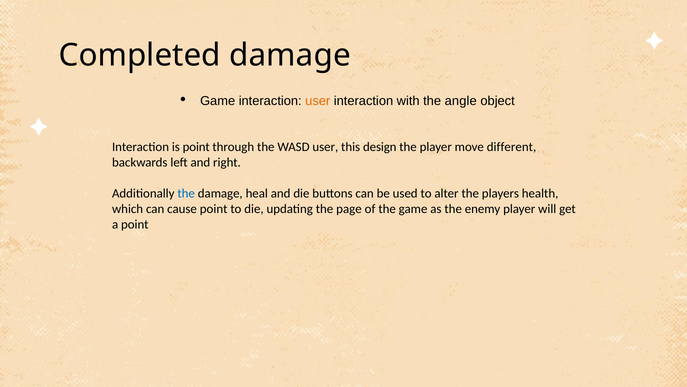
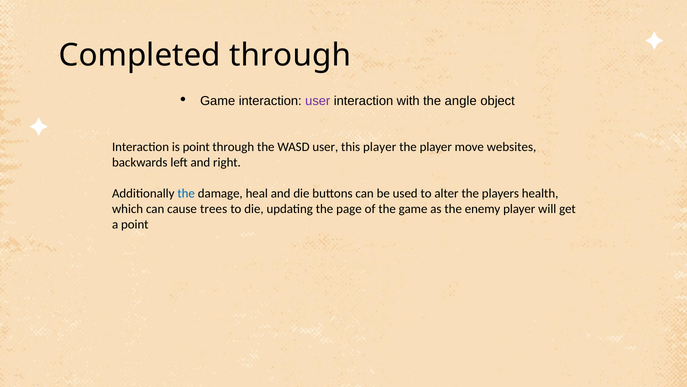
Completed damage: damage -> through (290, 55)
user colour: orange -> purple (318, 101)
this design: design -> player (380, 147)
different: different -> websites (512, 147)
cause point: point -> trees (214, 209)
